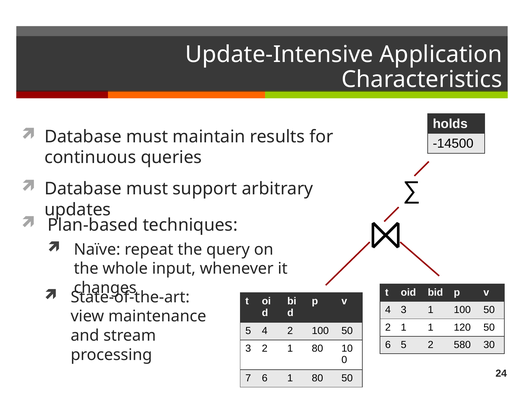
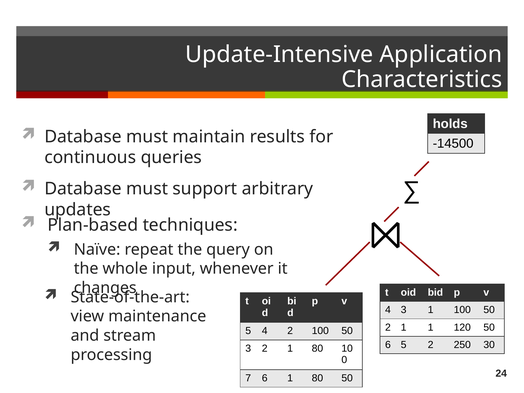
580: 580 -> 250 (462, 345)
